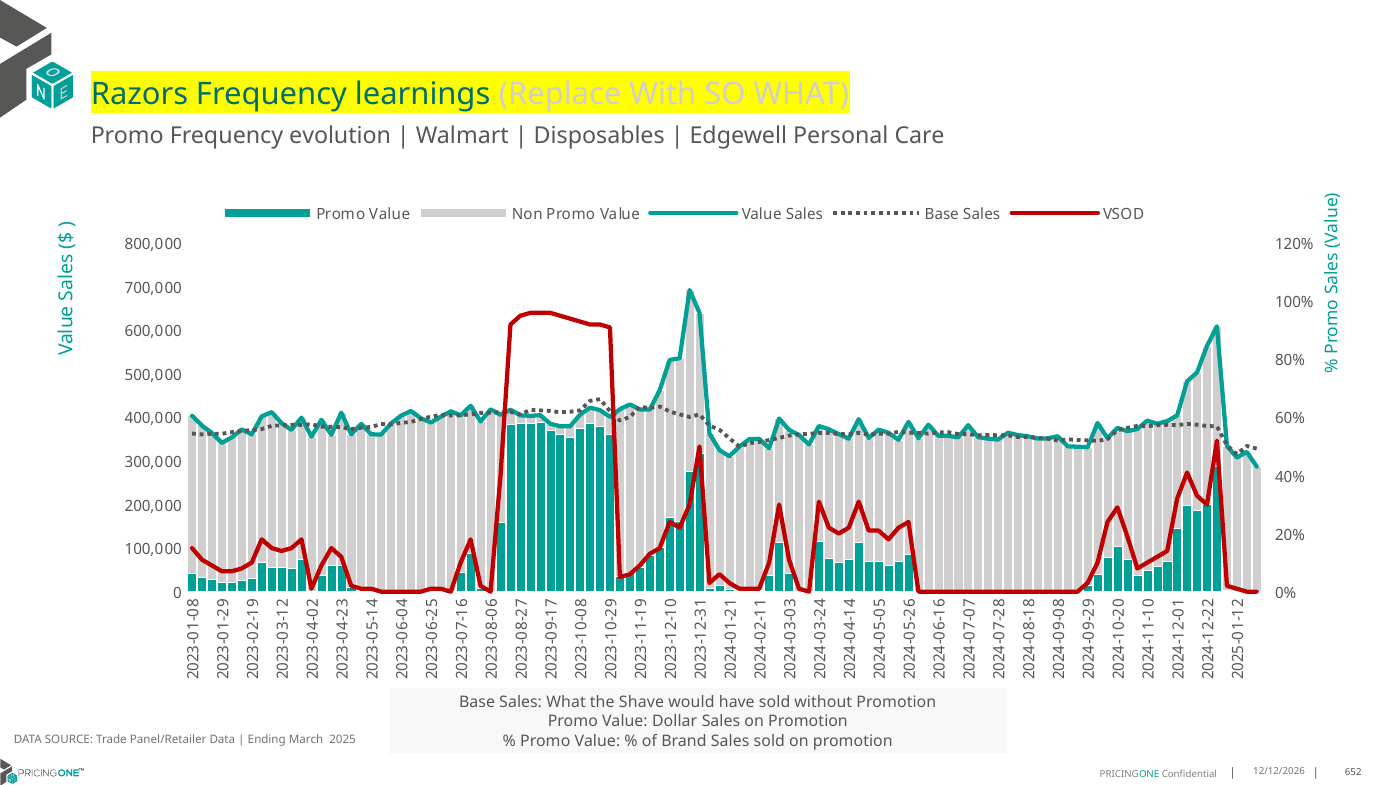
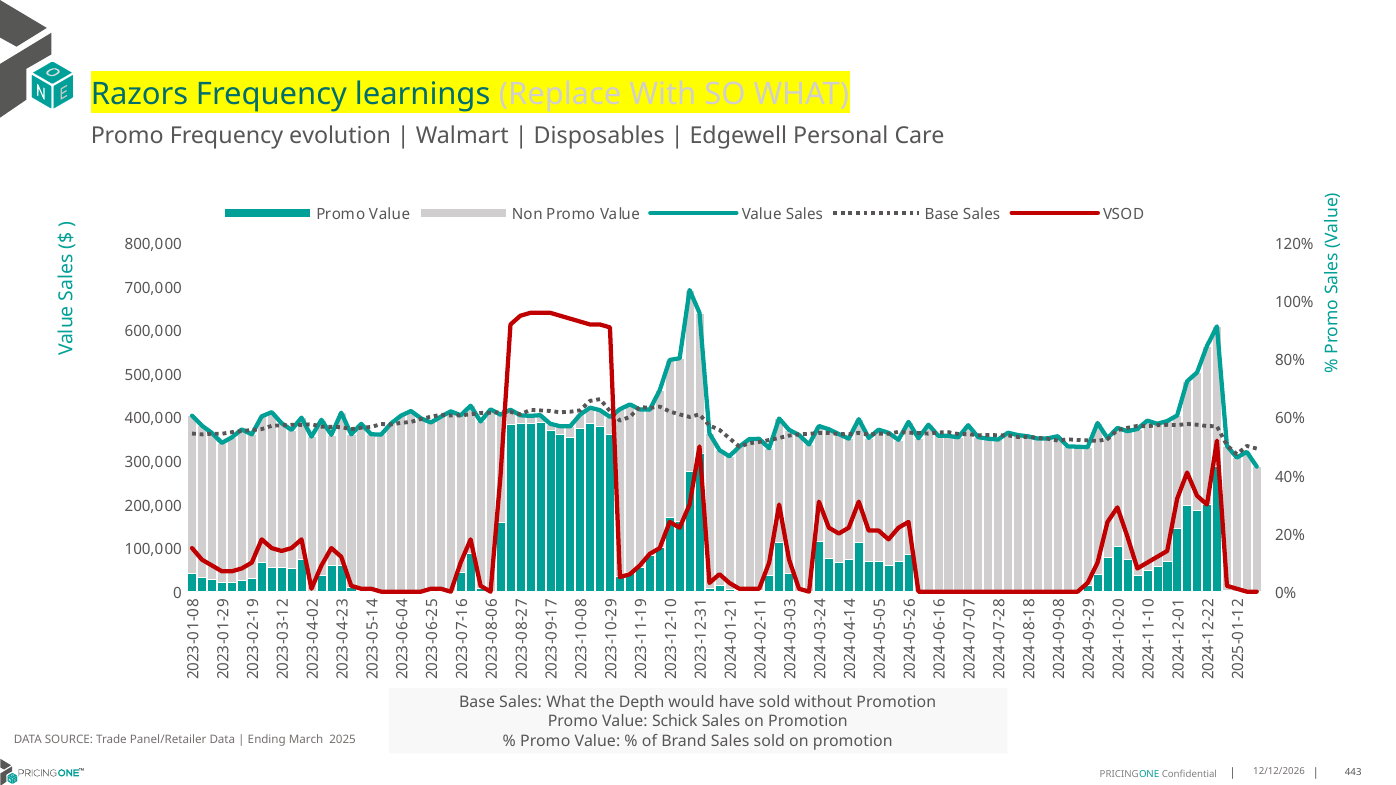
Shave: Shave -> Depth (642, 703)
Dollar: Dollar -> Schick (675, 722)
652: 652 -> 443 (1353, 772)
